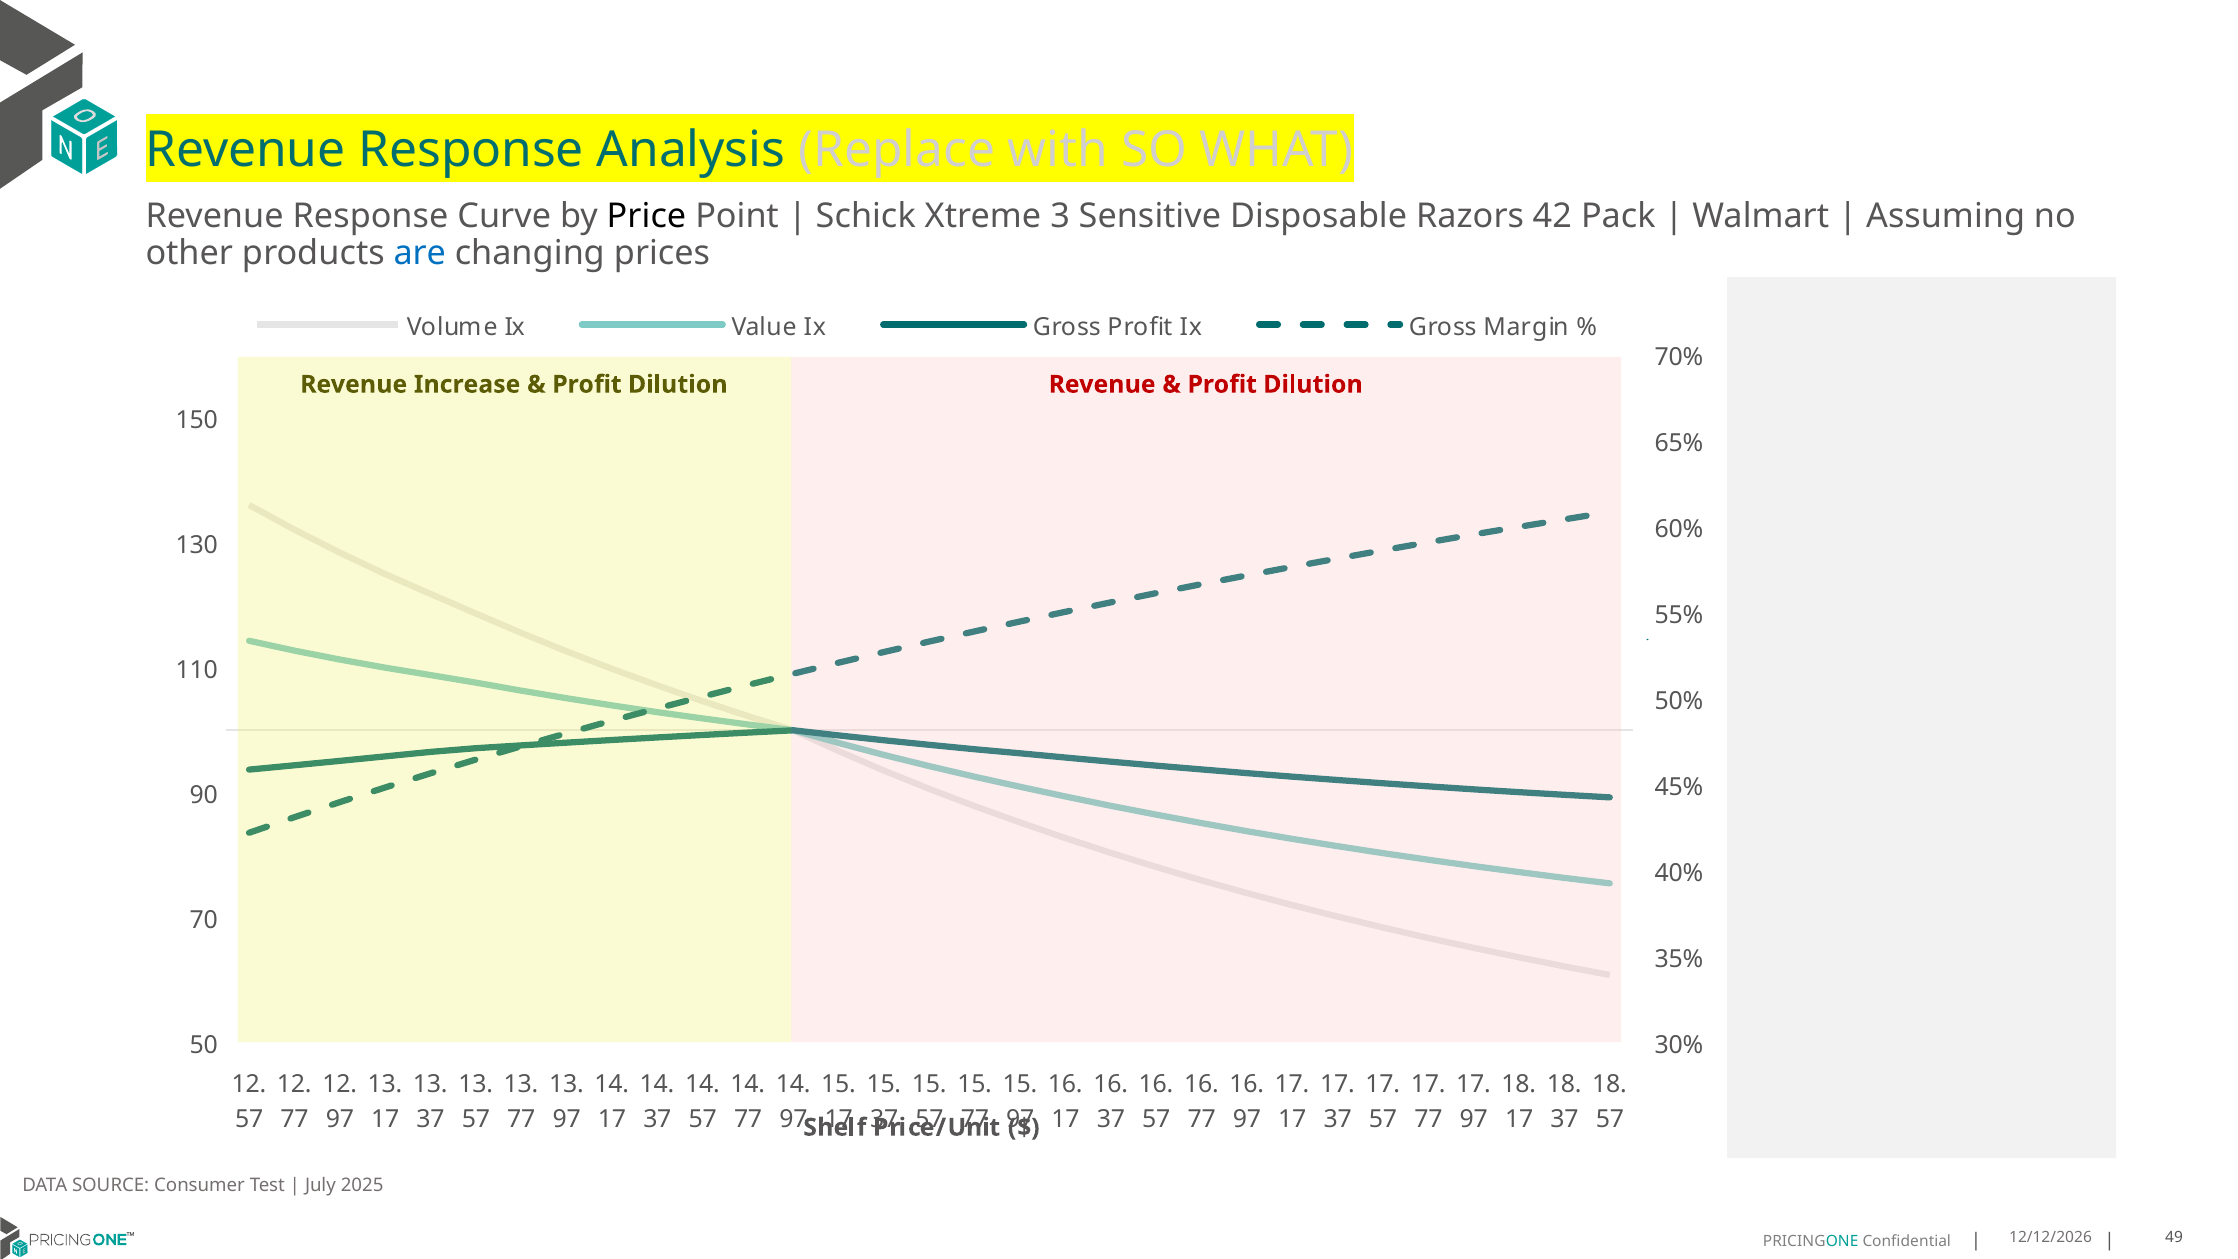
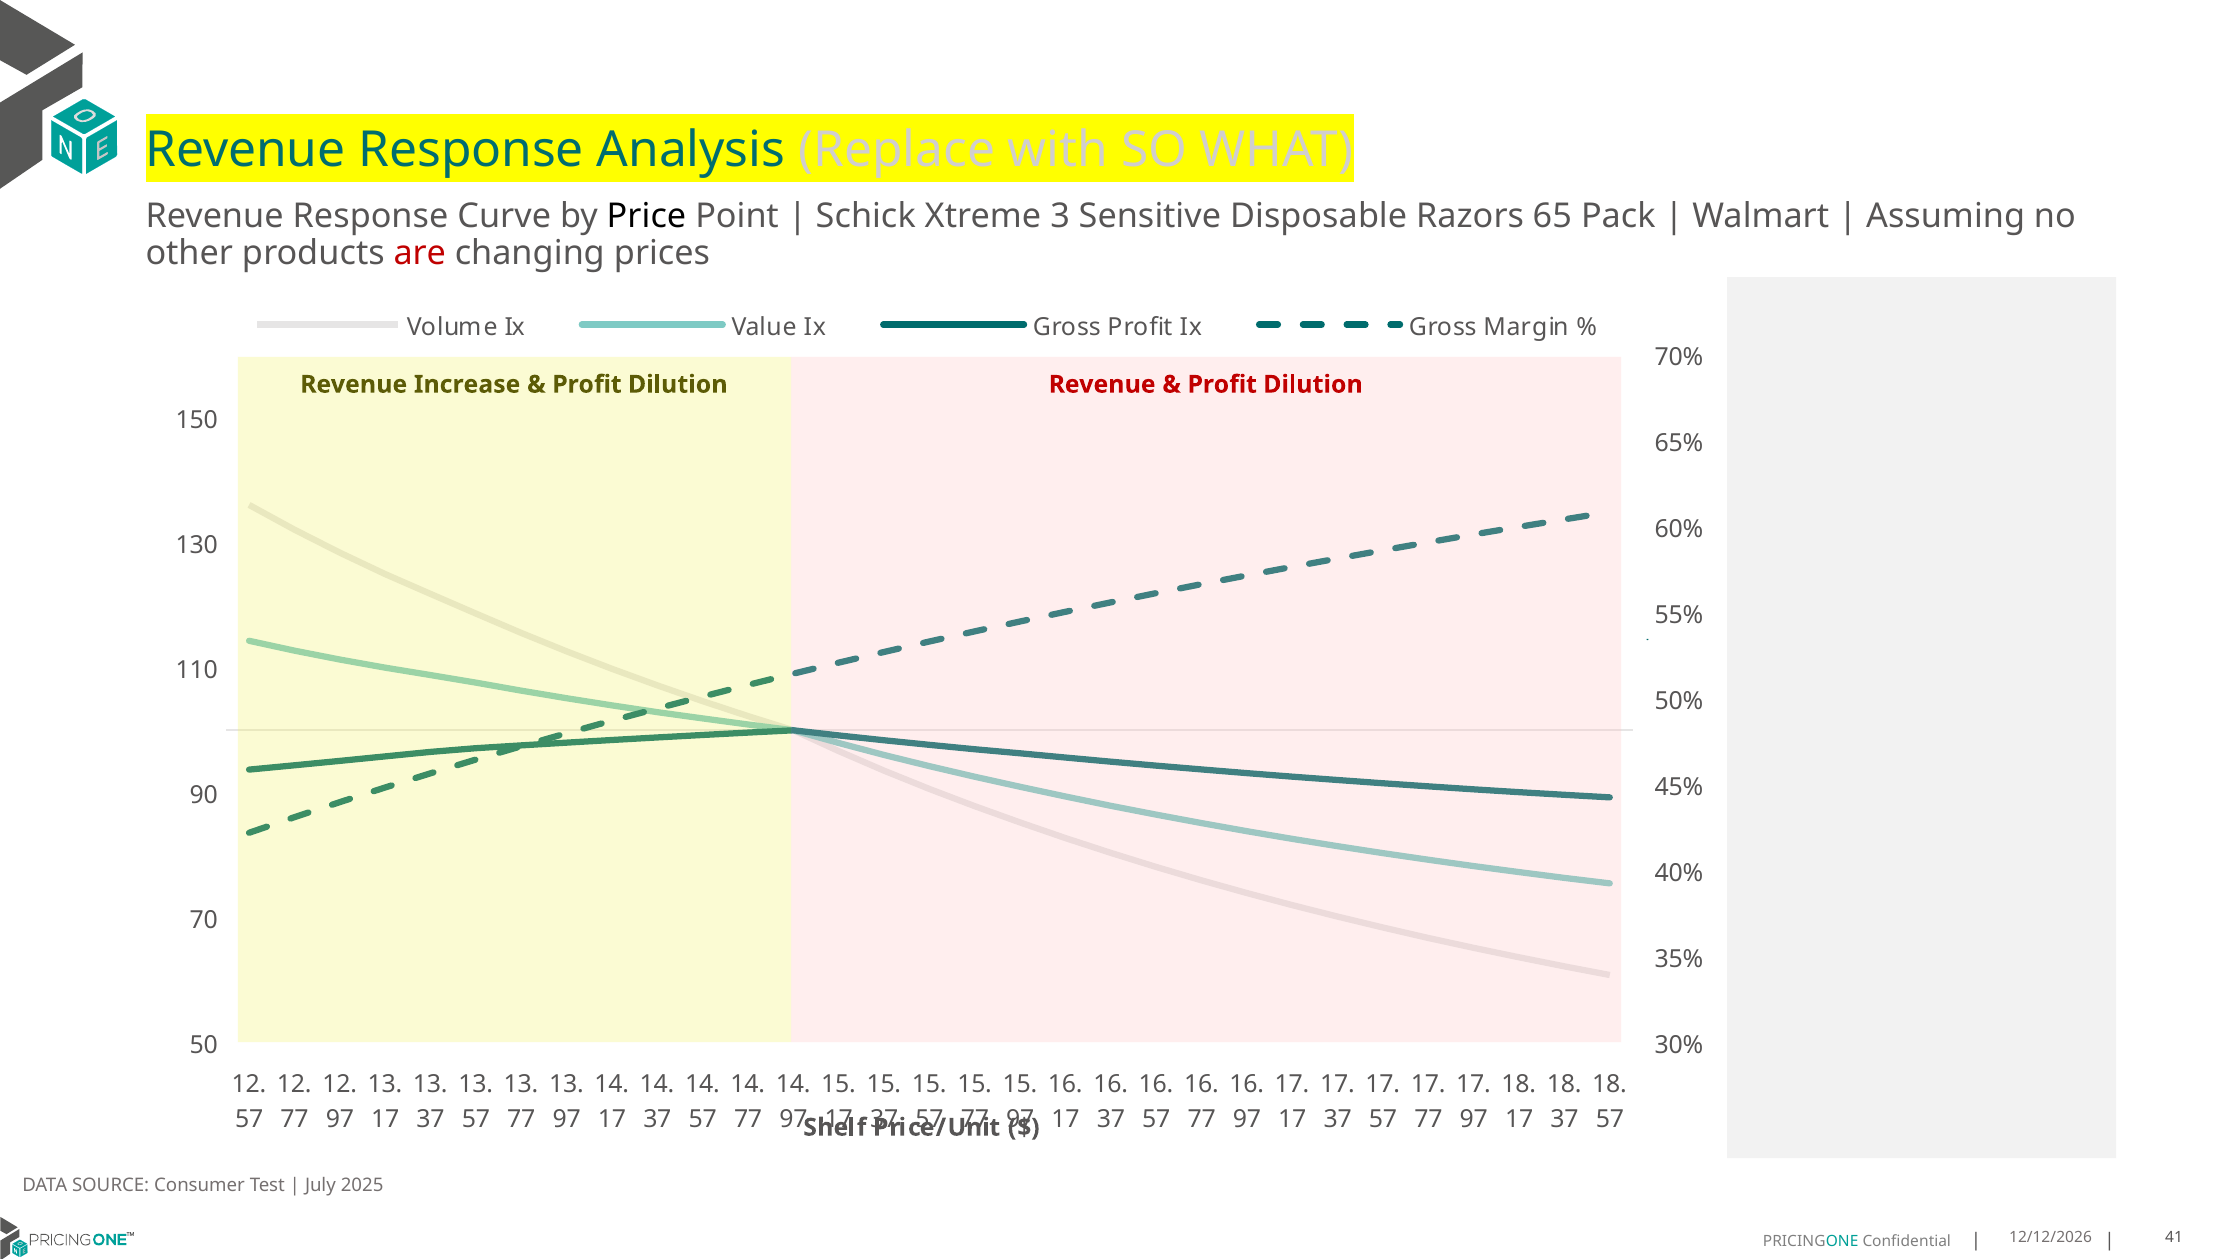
42: 42 -> 65 (1552, 217)
are colour: blue -> red (420, 253)
49: 49 -> 41 (2174, 1238)
